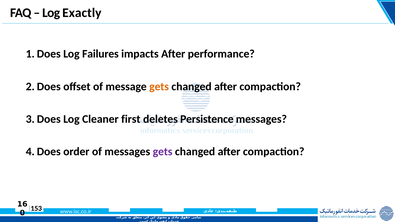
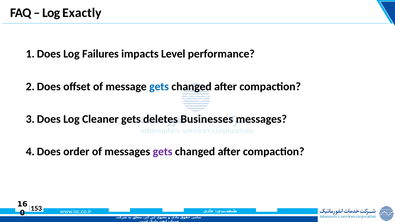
impacts After: After -> Level (173, 54)
gets colour: orange -> blue (159, 87)
Cleaner first: first -> gets (131, 119)
Persistence: Persistence -> Businesses (207, 119)
